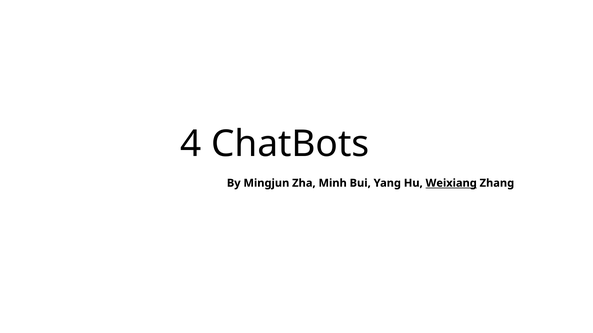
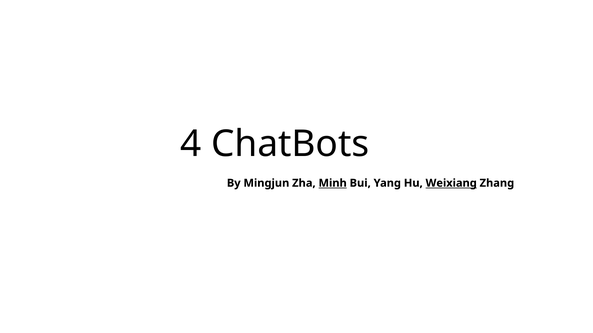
Minh underline: none -> present (333, 183)
